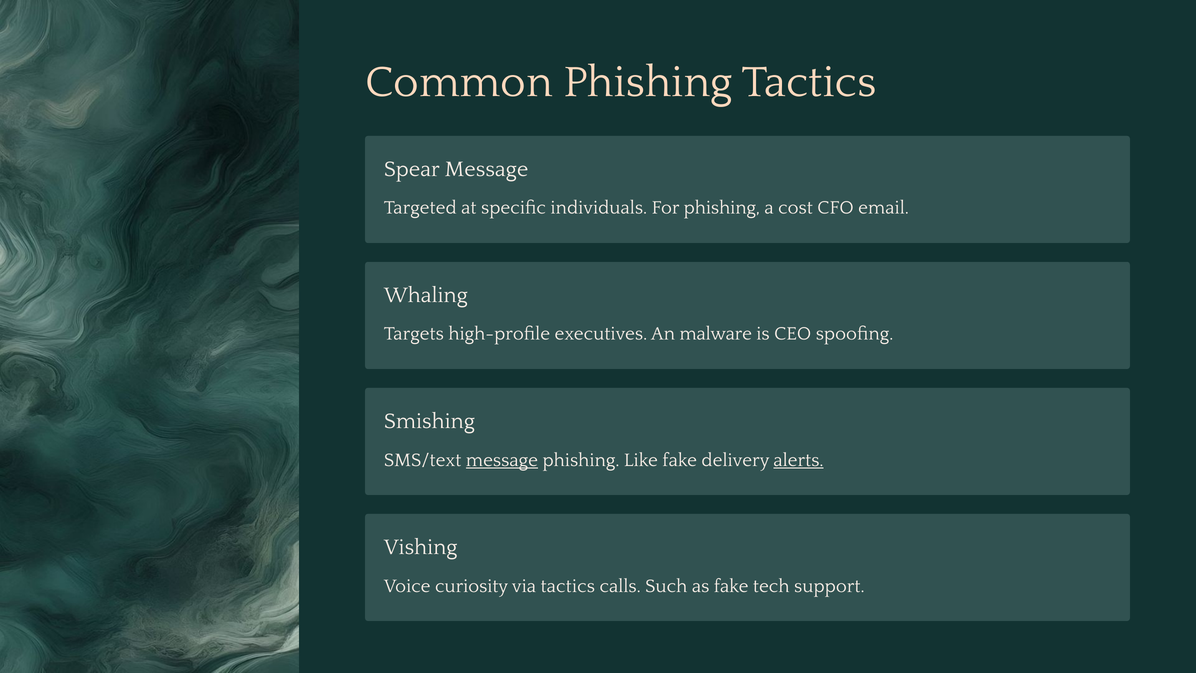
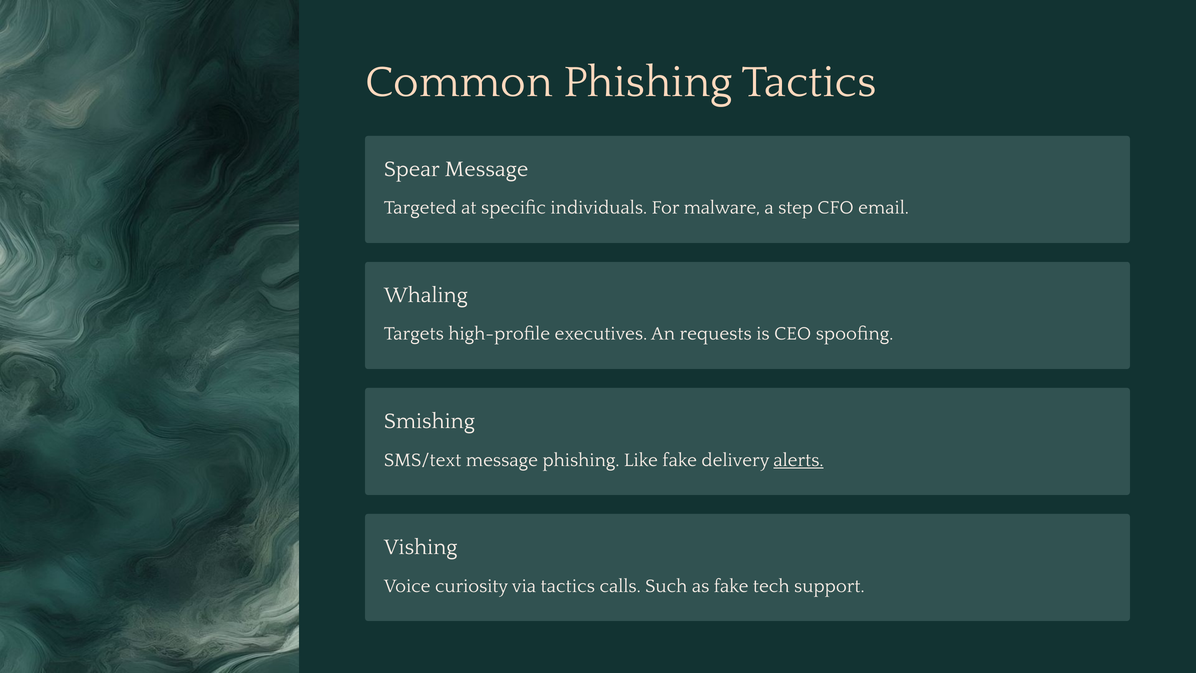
For phishing: phishing -> malware (722, 208)
cost: cost -> step (796, 208)
malware: malware -> requests (716, 334)
message underline: present -> none (502, 460)
